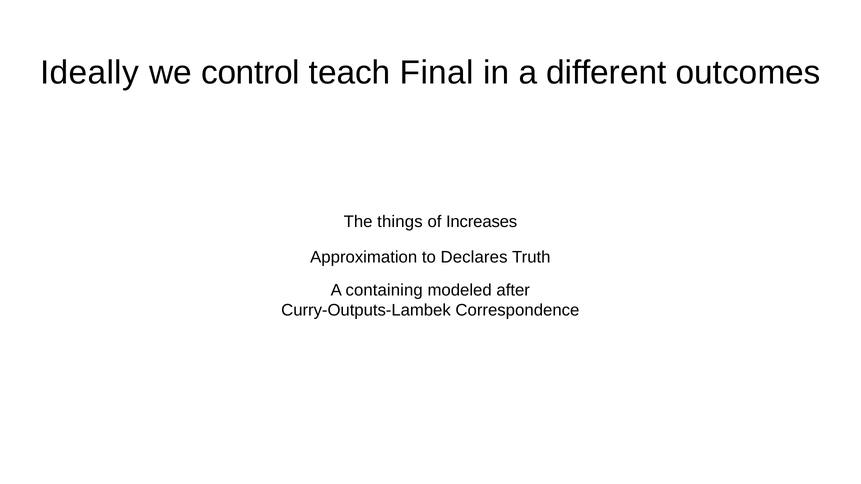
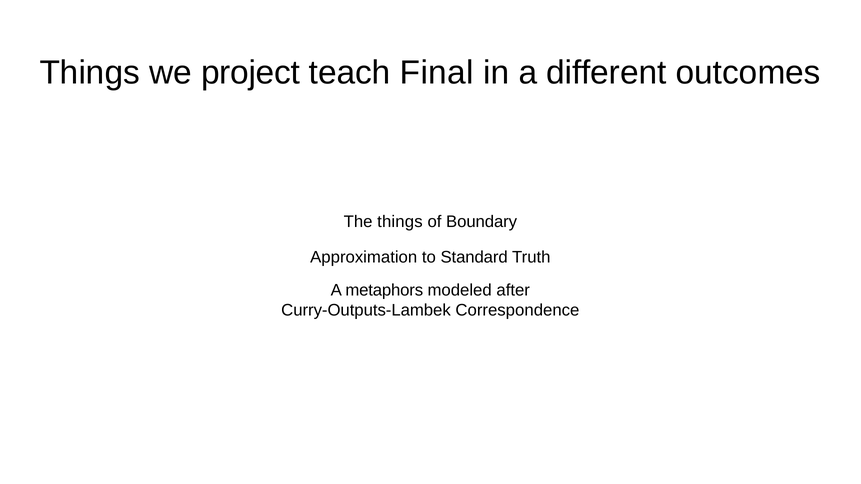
Ideally: Ideally -> Things (90, 73)
control: control -> project (250, 73)
Increases: Increases -> Boundary (482, 222)
Declares: Declares -> Standard (474, 258)
containing: containing -> metaphors (384, 290)
